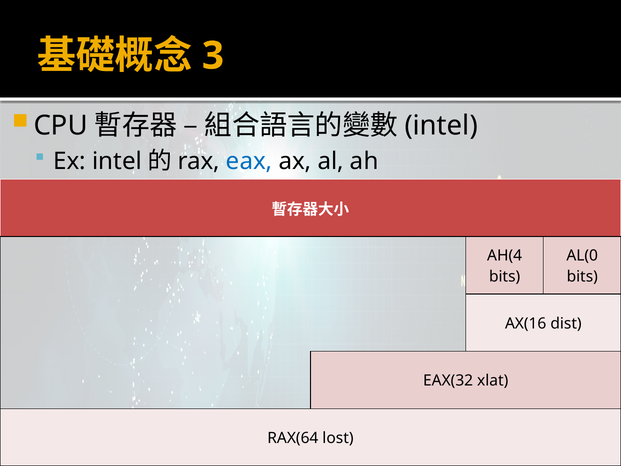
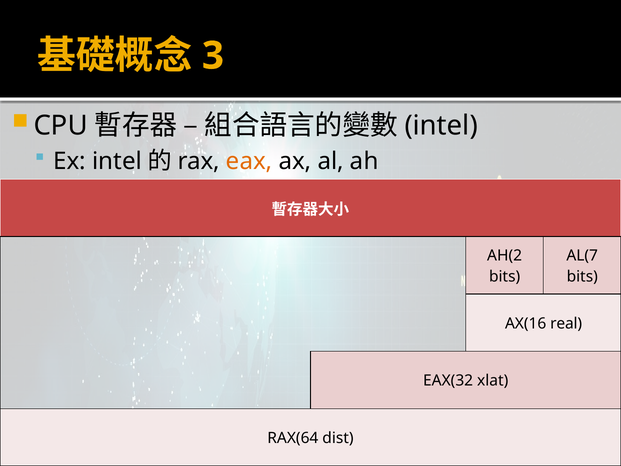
eax colour: blue -> orange (249, 161)
AH(4: AH(4 -> AH(2 (505, 255)
AL(0: AL(0 -> AL(7 (582, 255)
dist: dist -> real (566, 323)
lost: lost -> dist (338, 438)
